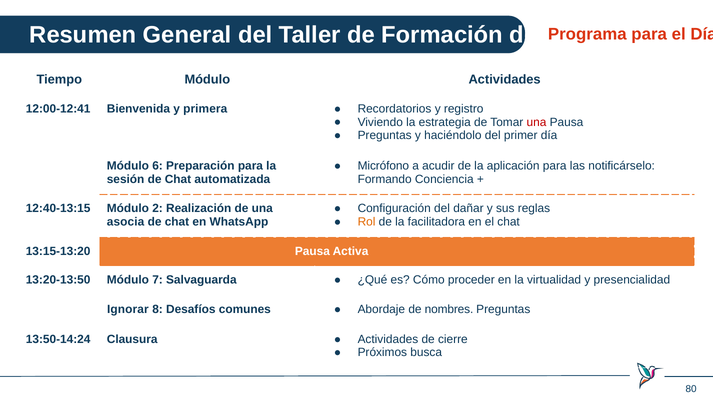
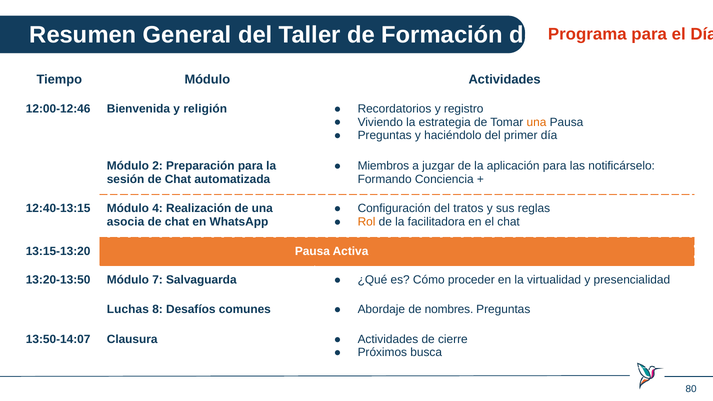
12:00-12:41: 12:00-12:41 -> 12:00-12:46 (58, 109)
primera: primera -> religión (205, 109)
una colour: red -> orange (536, 122)
Micrófono: Micrófono -> Miembros (383, 166)
acudir: acudir -> juzgar (438, 166)
Módulo 6: 6 -> 2 (158, 166)
Módulo 2: 2 -> 4 (158, 209)
dañar: dañar -> tratos (468, 209)
Ignorar: Ignorar -> Luchas (128, 310)
13:50-14:24: 13:50-14:24 -> 13:50-14:07 (58, 339)
